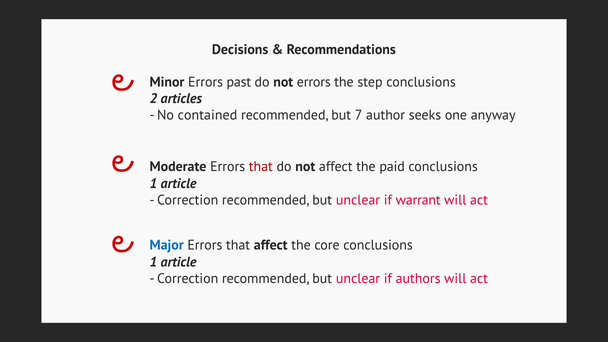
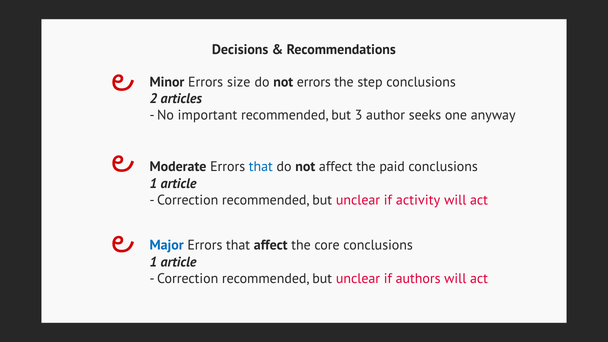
past: past -> size (239, 82)
contained: contained -> important (207, 115)
7: 7 -> 3 (359, 115)
that colour: red -> blue (261, 167)
warrant: warrant -> activity (418, 200)
